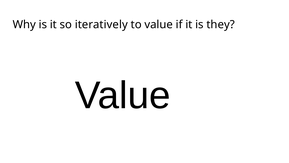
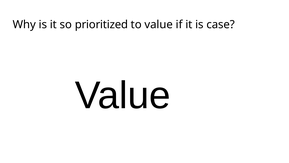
iteratively: iteratively -> prioritized (101, 24)
they: they -> case (221, 24)
